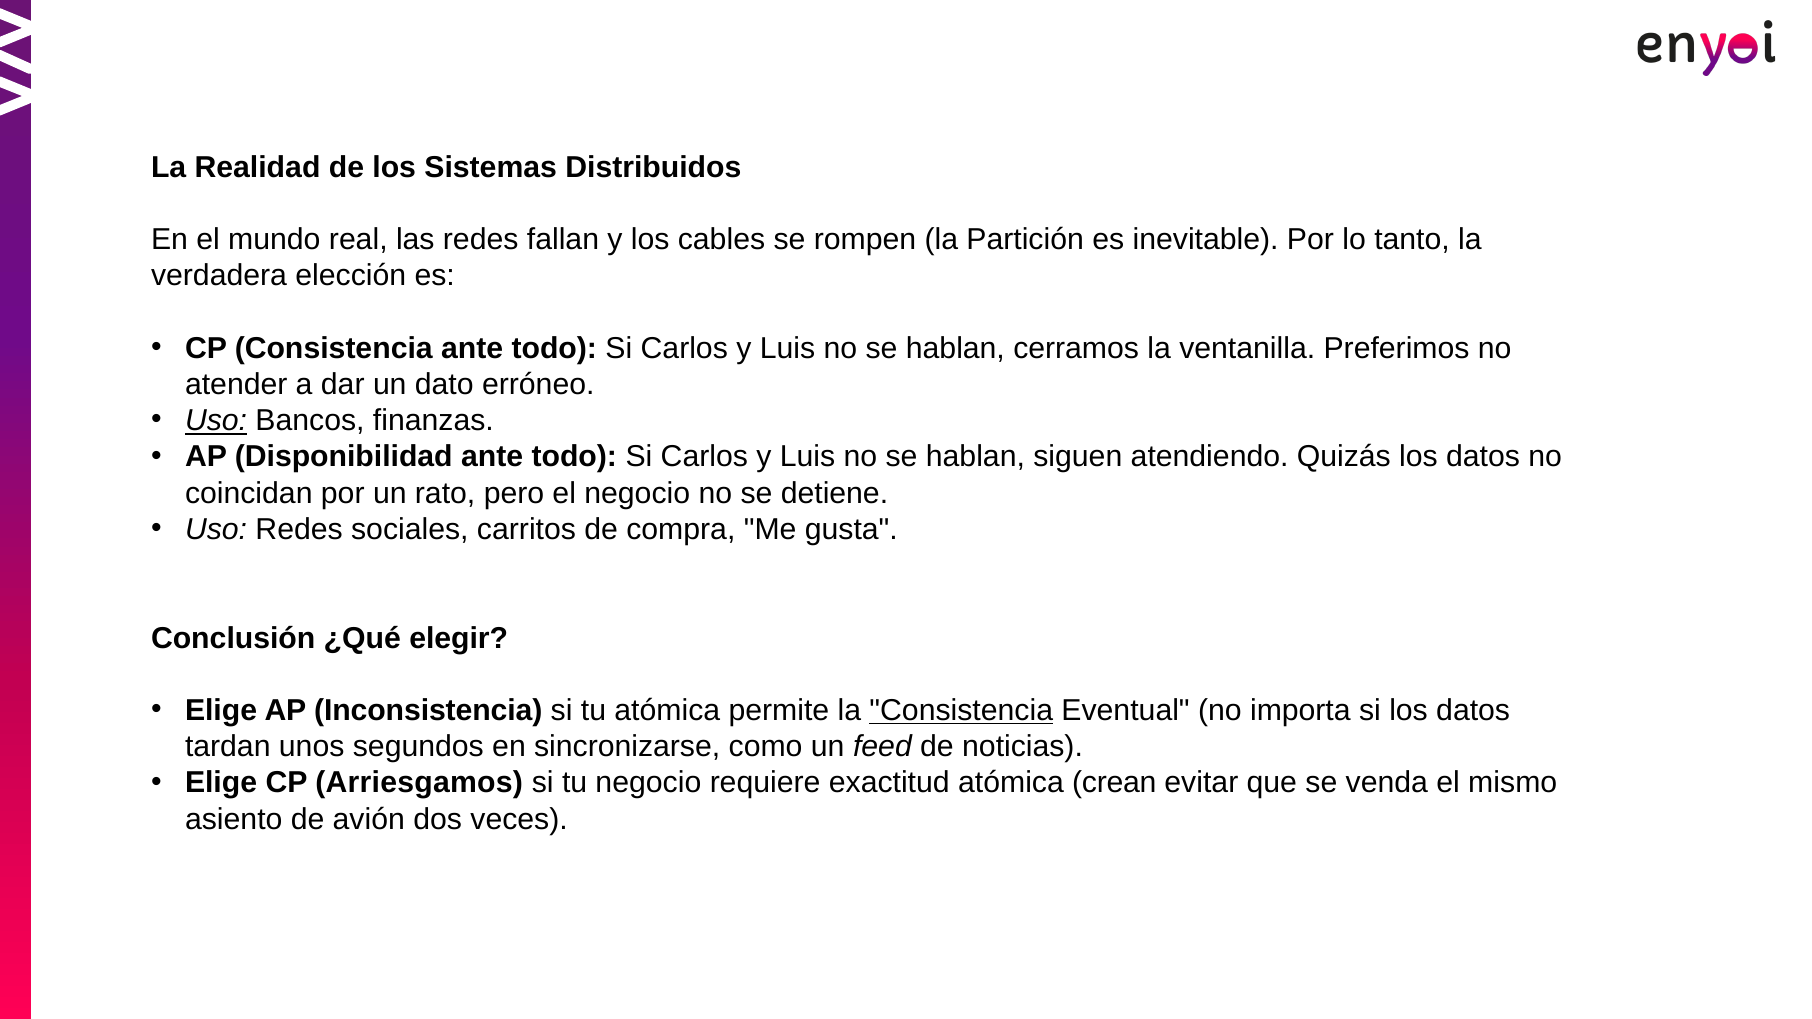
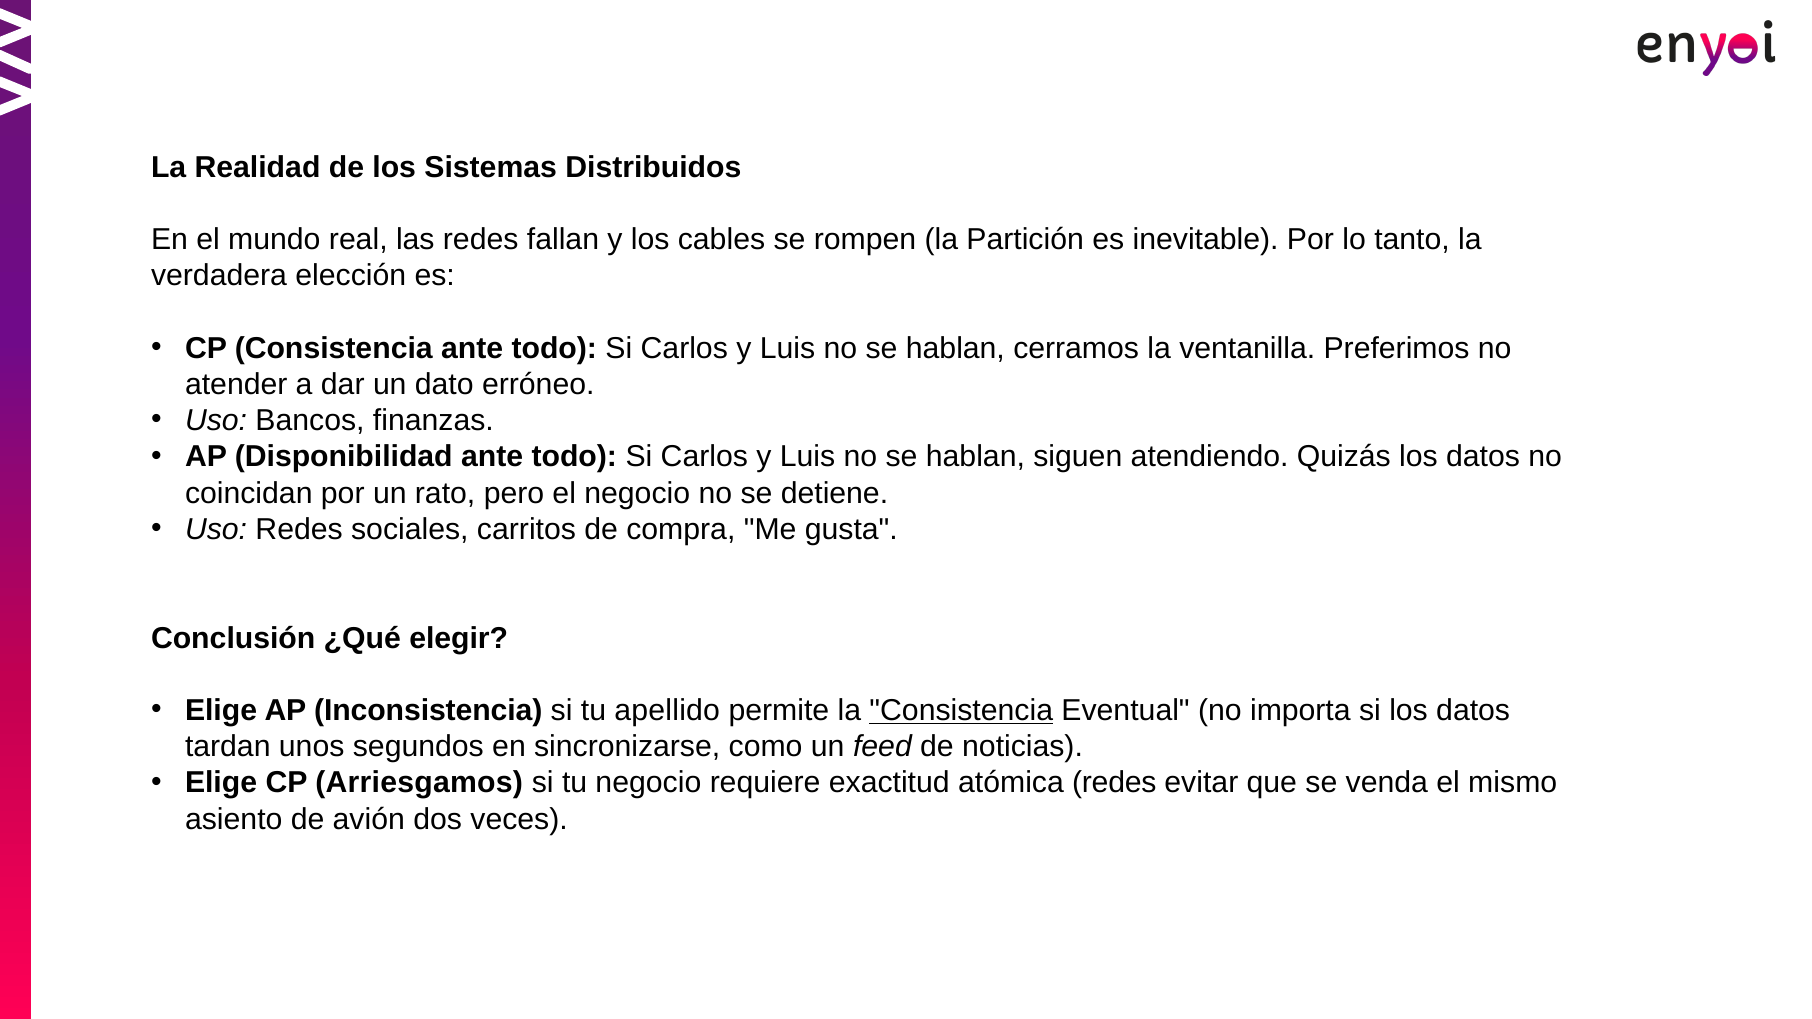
Uso underline: present -> none (216, 421)
tu atómica: atómica -> apellido (667, 711)
atómica crean: crean -> redes (1114, 783)
